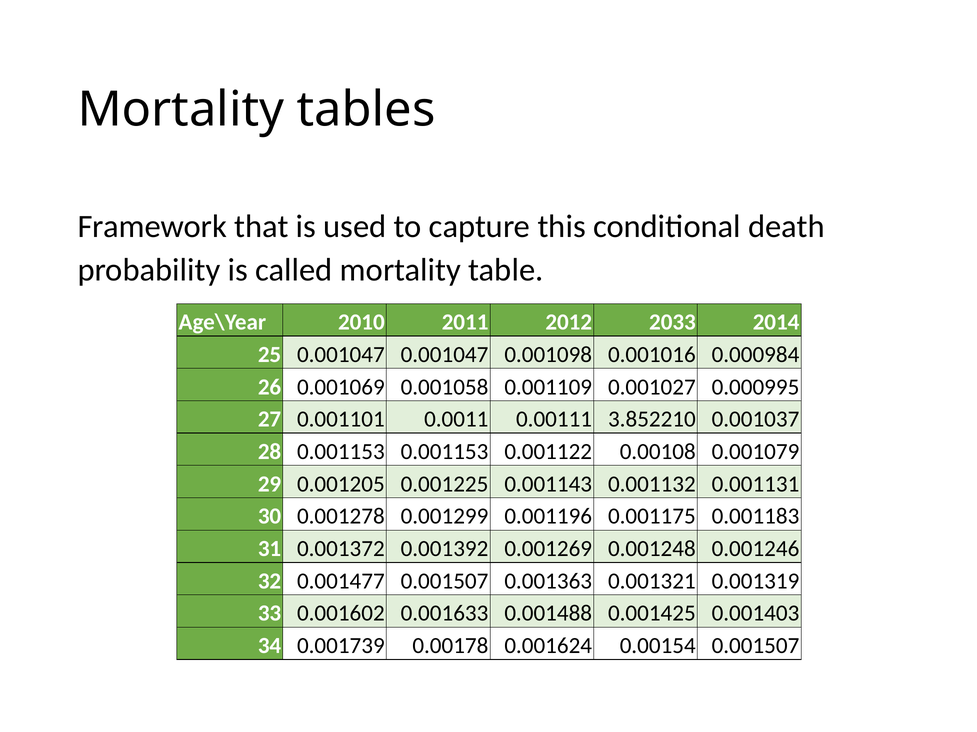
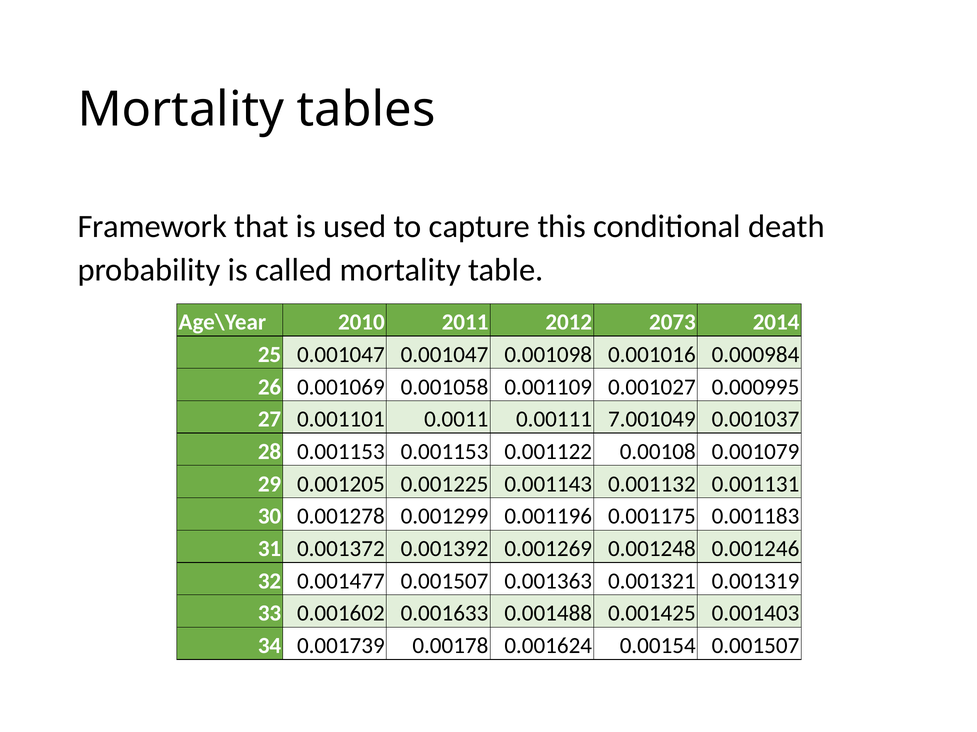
2033: 2033 -> 2073 (672, 323)
3.852210: 3.852210 -> 7.001049 (652, 420)
